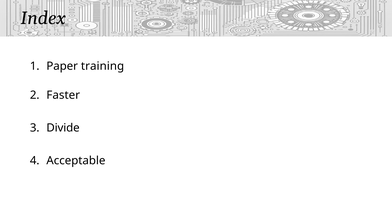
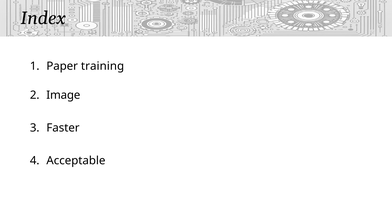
Faster: Faster -> Image (63, 95)
Divide: Divide -> Faster (63, 128)
